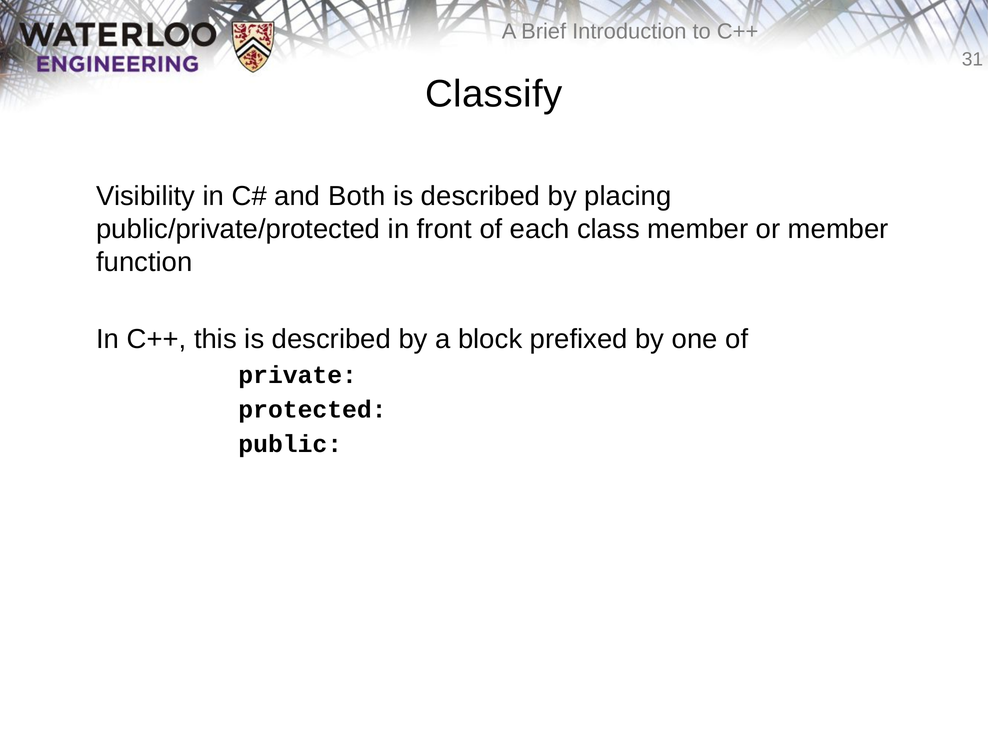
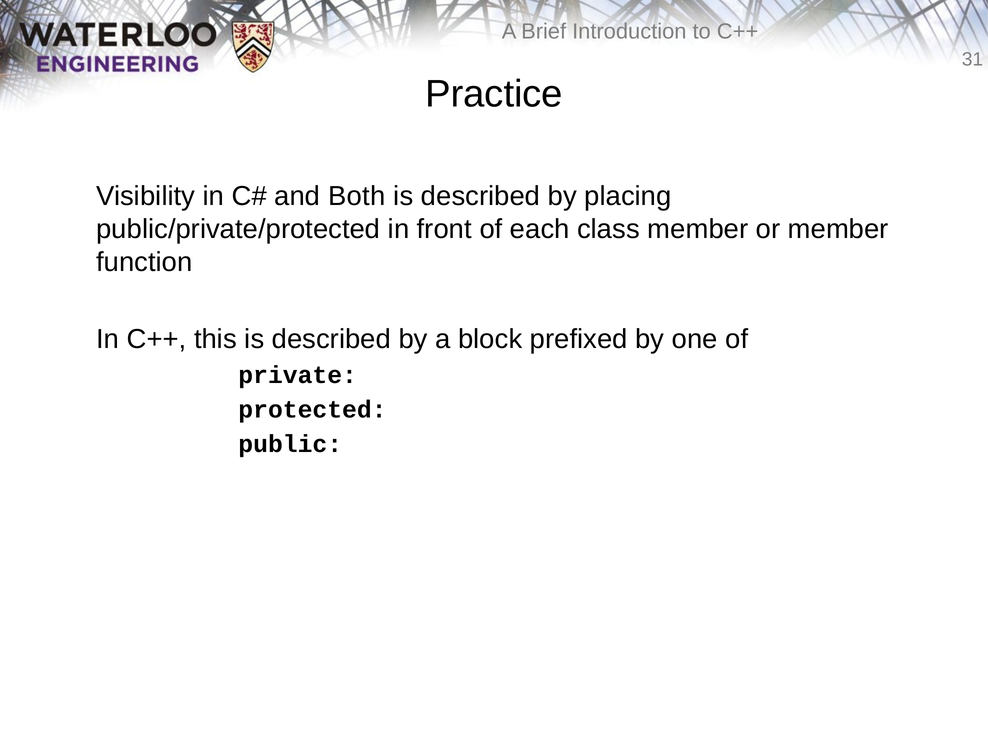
Classify: Classify -> Practice (494, 94)
